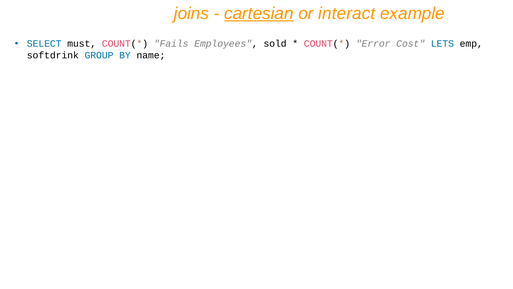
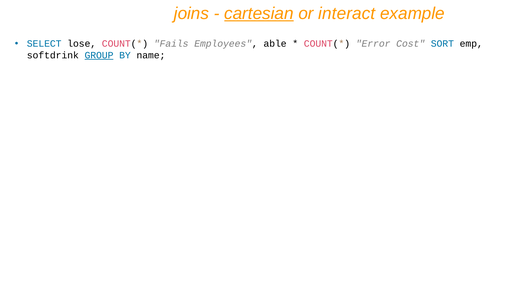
must: must -> lose (82, 44)
sold: sold -> able (275, 44)
LETS: LETS -> SORT (442, 44)
GROUP underline: none -> present (99, 55)
